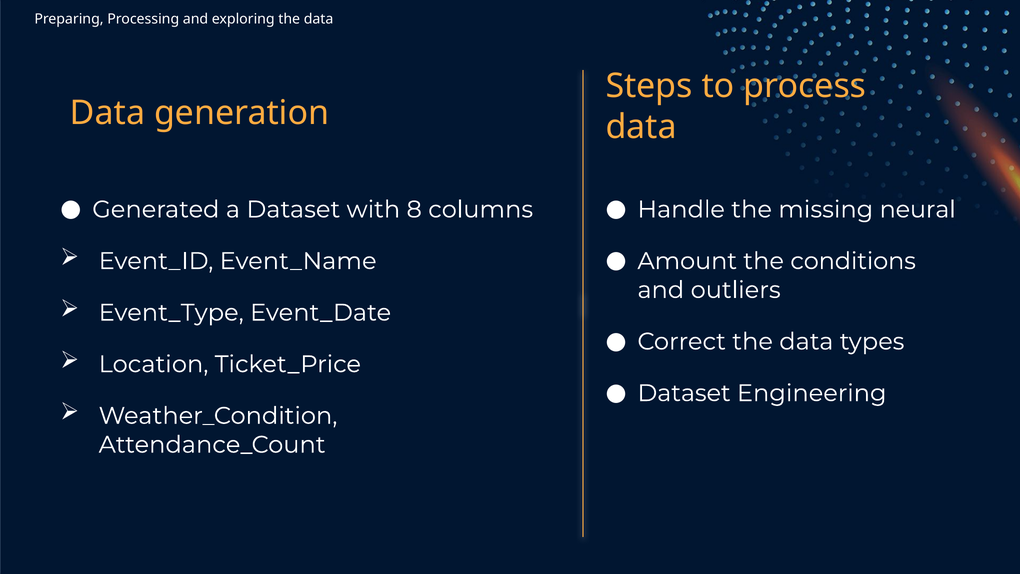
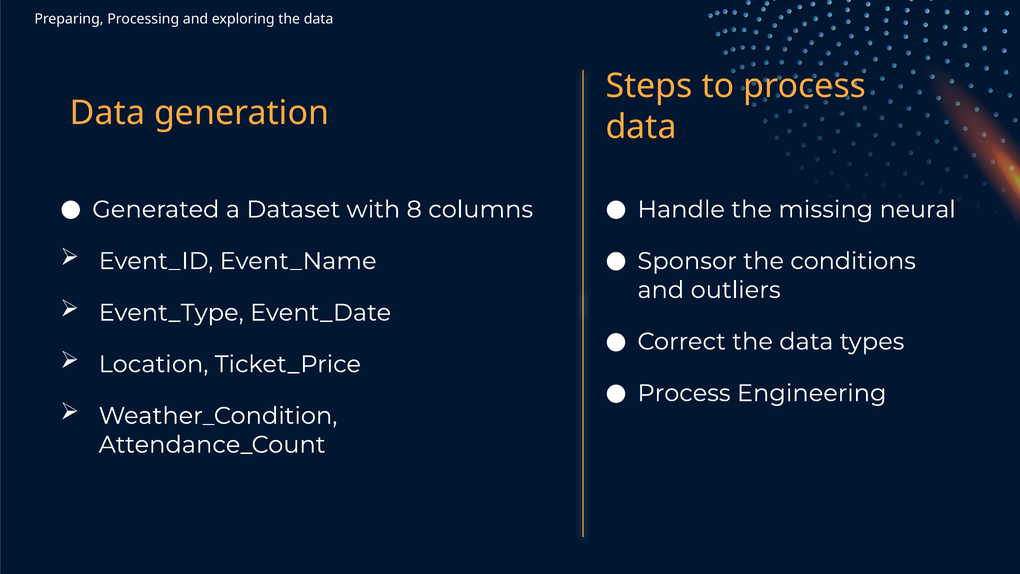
Amount: Amount -> Sponsor (687, 261)
Dataset: Dataset -> Process (684, 393)
